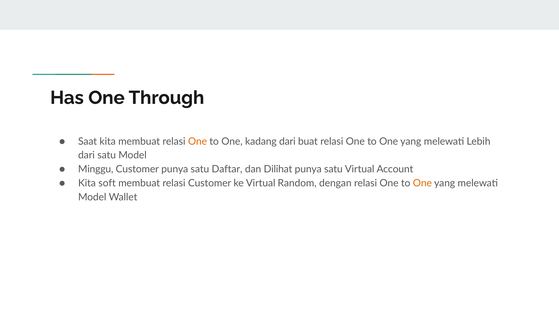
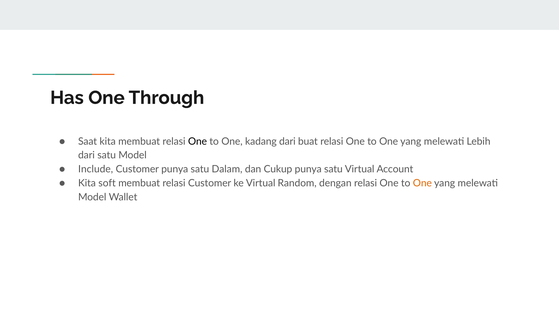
One colour: orange -> black (198, 141)
Minggu: Minggu -> Include (96, 169)
Daftar: Daftar -> Dalam (227, 169)
Dilihat: Dilihat -> Cukup (278, 169)
